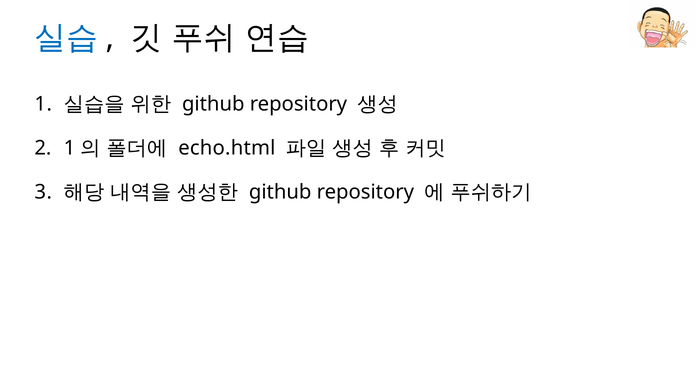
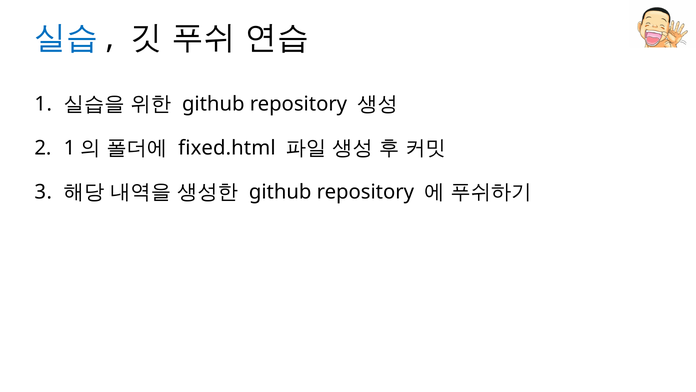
echo.html: echo.html -> fixed.html (227, 148)
